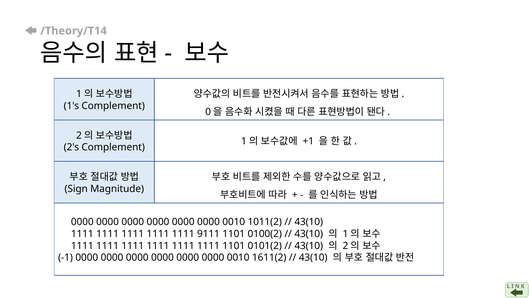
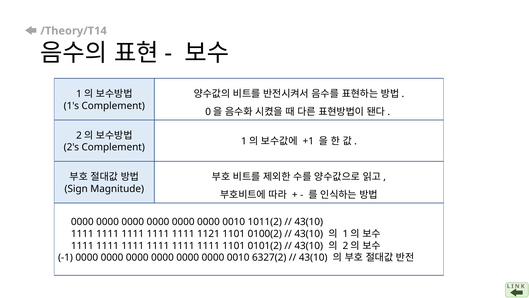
9111: 9111 -> 1121 (208, 233)
1611(2: 1611(2 -> 6327(2 (269, 257)
